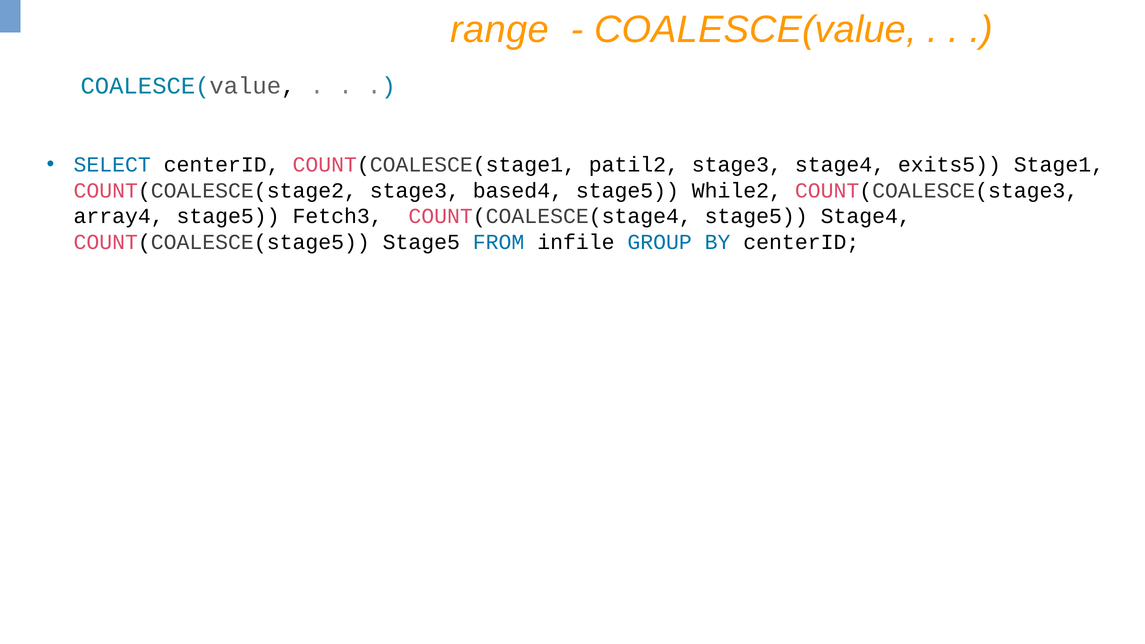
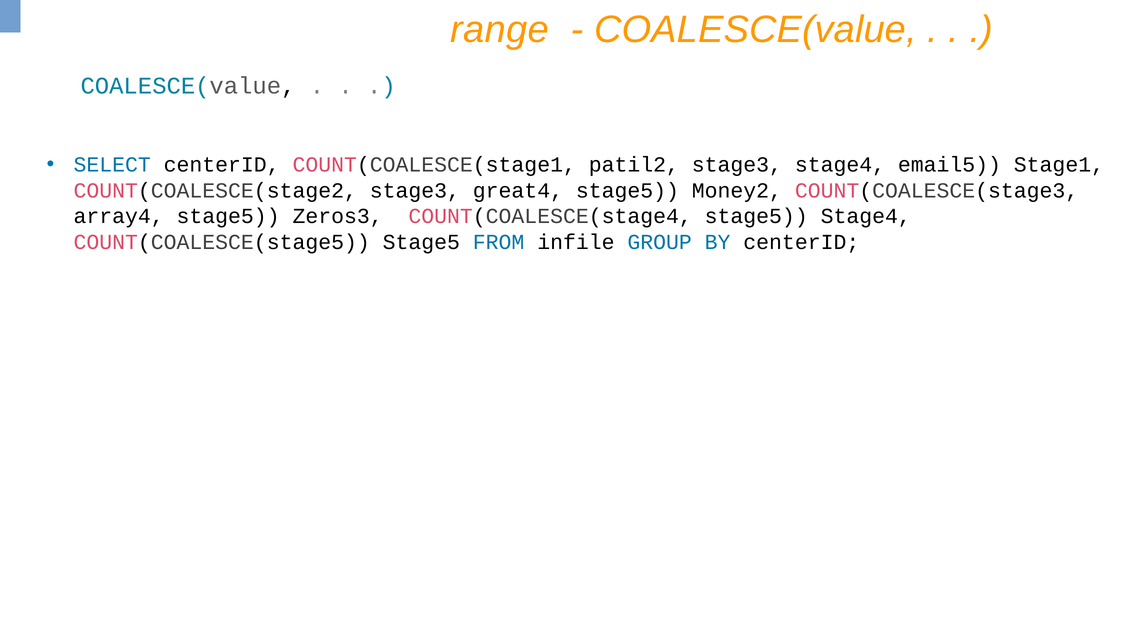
exits5: exits5 -> email5 (949, 165)
based4: based4 -> great4 (518, 191)
While2: While2 -> Money2 (737, 191)
Fetch3: Fetch3 -> Zeros3 (338, 216)
